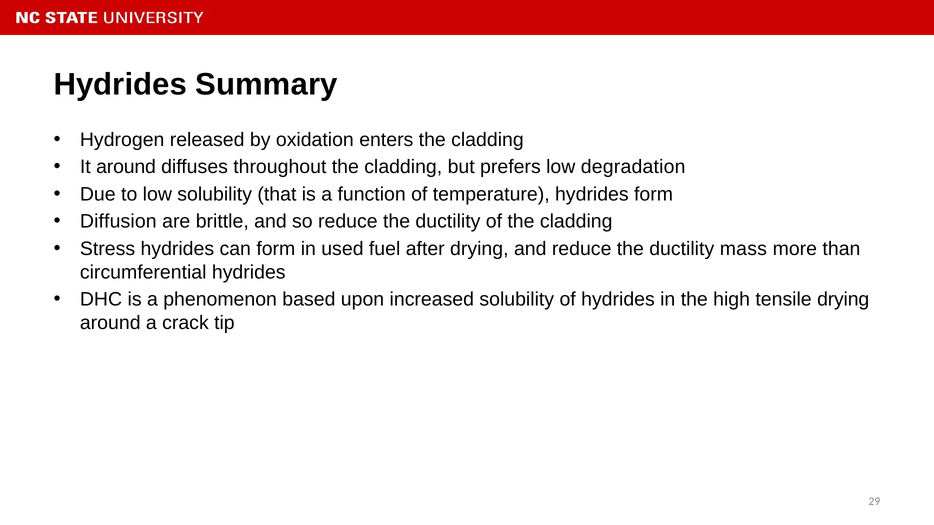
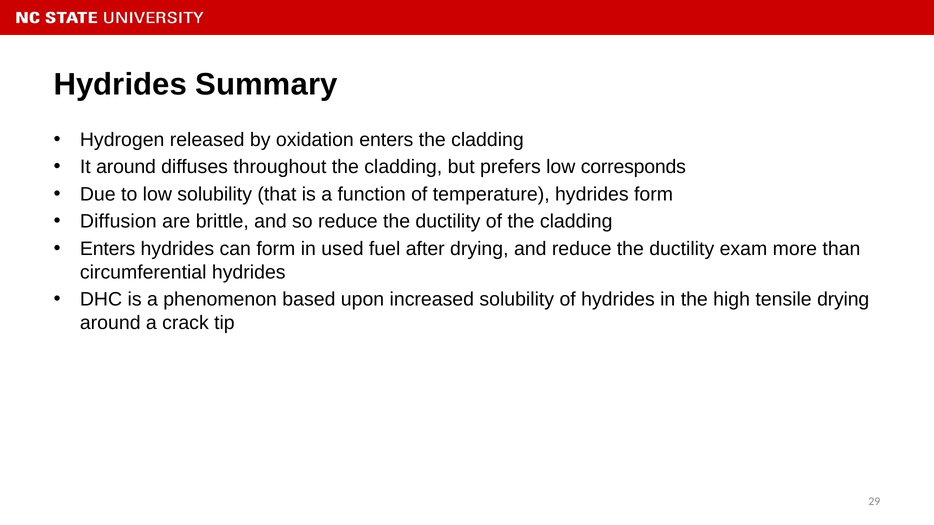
degradation: degradation -> corresponds (633, 167)
Stress: Stress -> Enters (108, 249)
mass: mass -> exam (743, 249)
